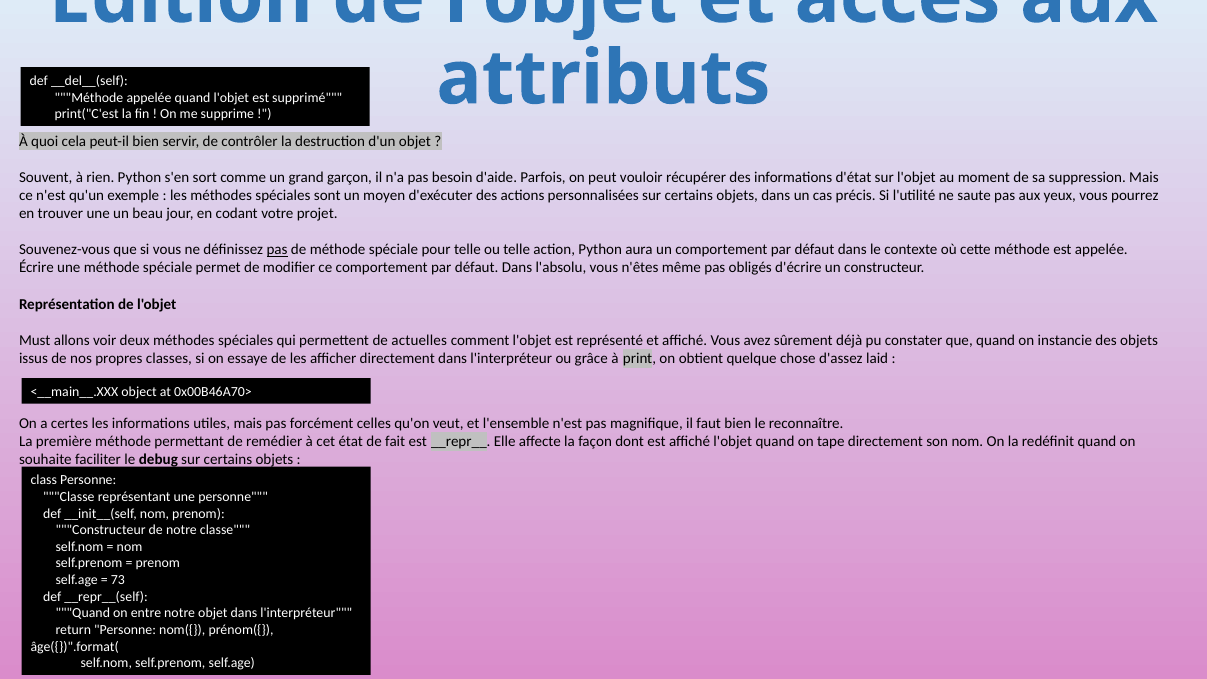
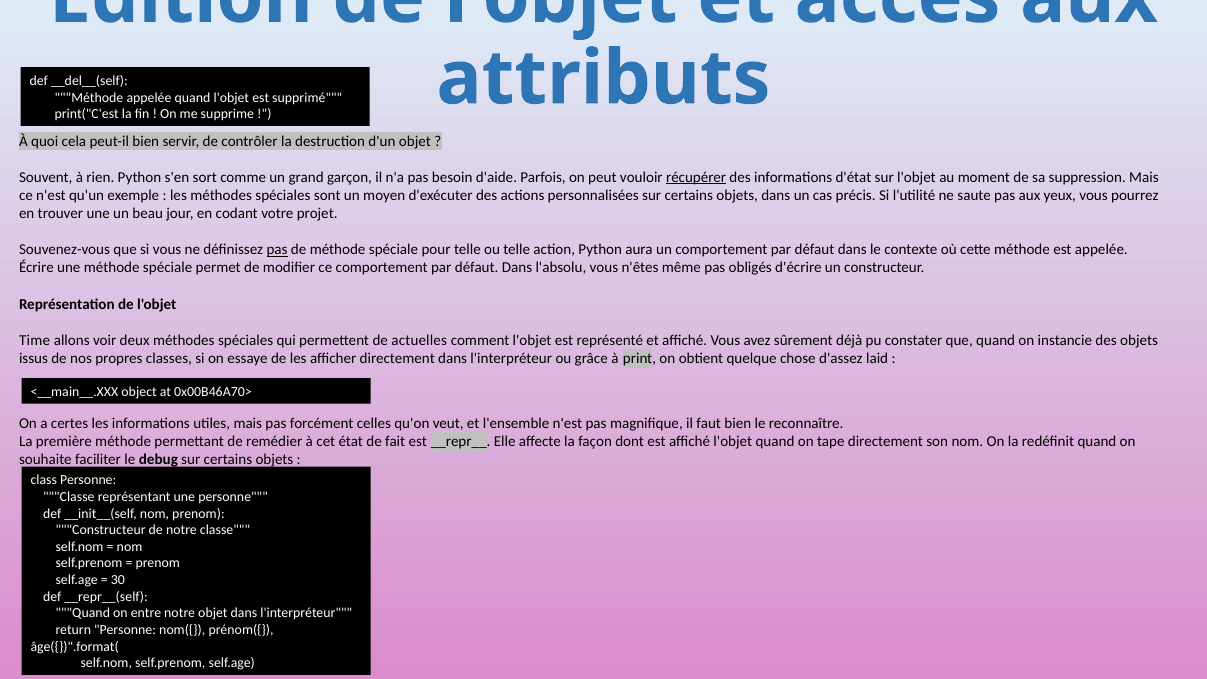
récupérer underline: none -> present (696, 177)
Must: Must -> Time (35, 340)
73: 73 -> 30 (118, 580)
